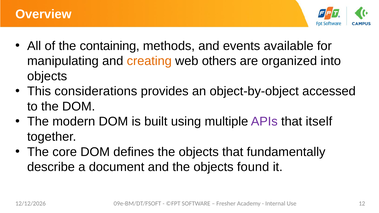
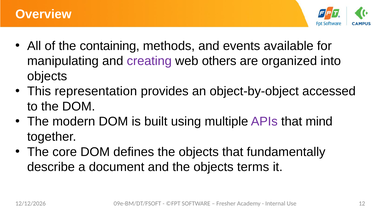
creating colour: orange -> purple (149, 61)
considerations: considerations -> representation (96, 91)
itself: itself -> mind (319, 122)
found: found -> terms (253, 167)
